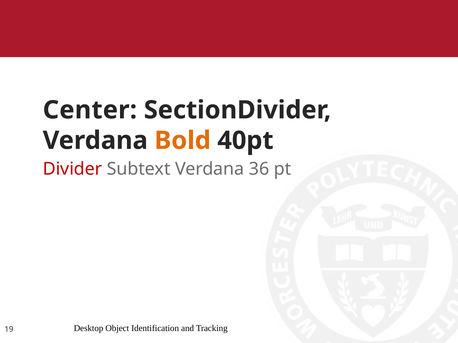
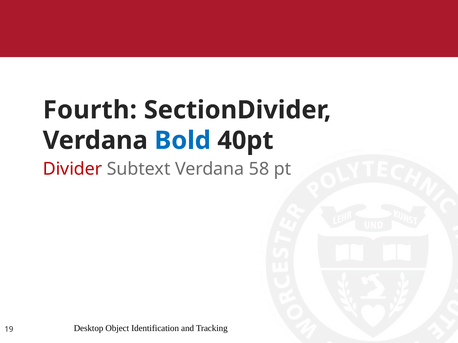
Center: Center -> Fourth (90, 110)
Bold colour: orange -> blue (183, 141)
36: 36 -> 58 (259, 169)
